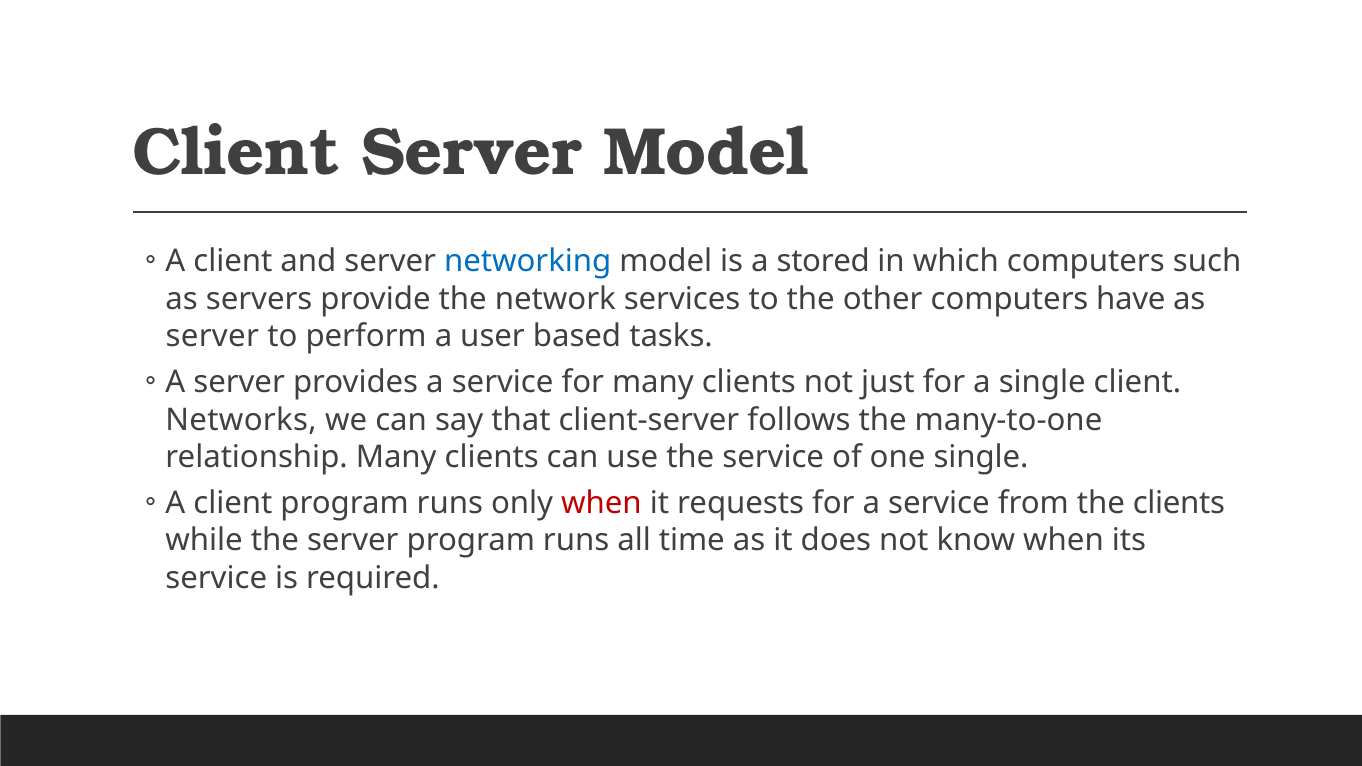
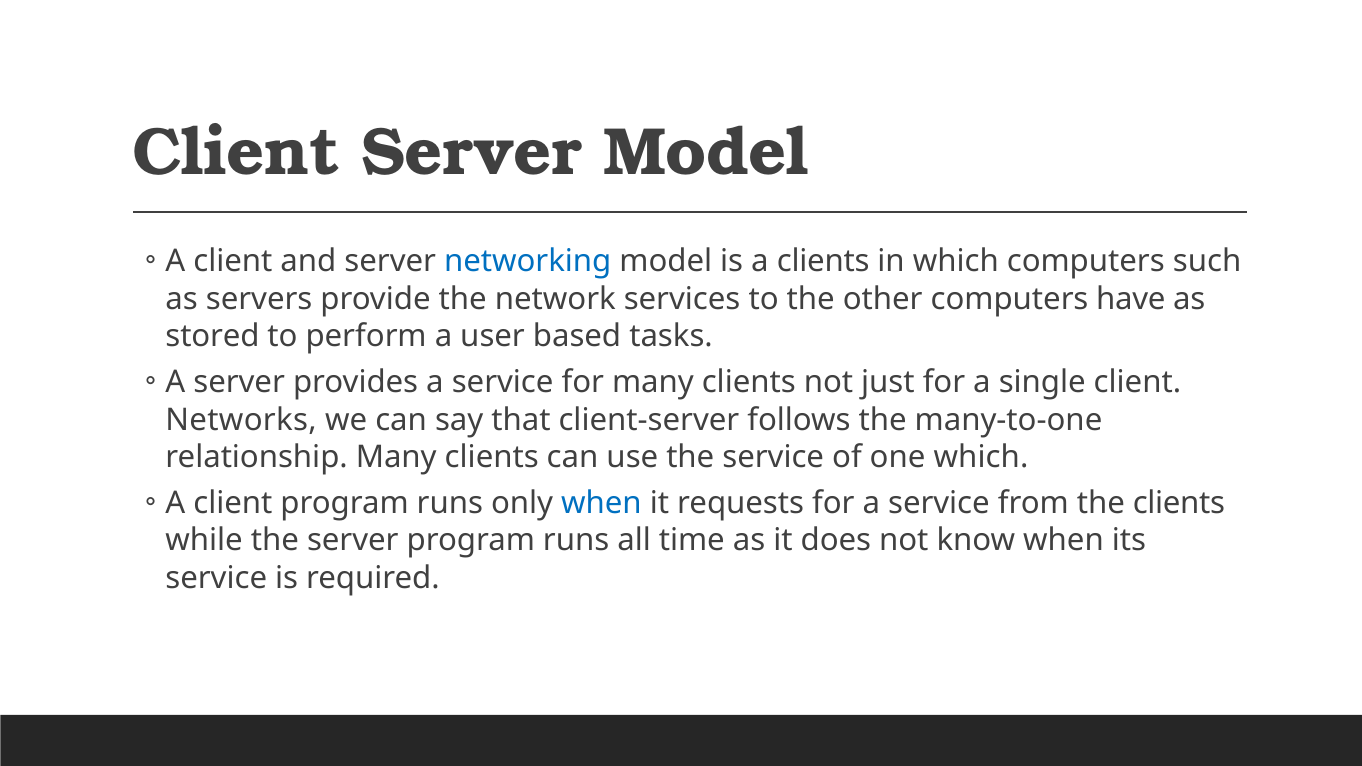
a stored: stored -> clients (823, 262)
server: server -> stored (213, 336)
one single: single -> which (981, 457)
when colour: red -> blue (601, 503)
